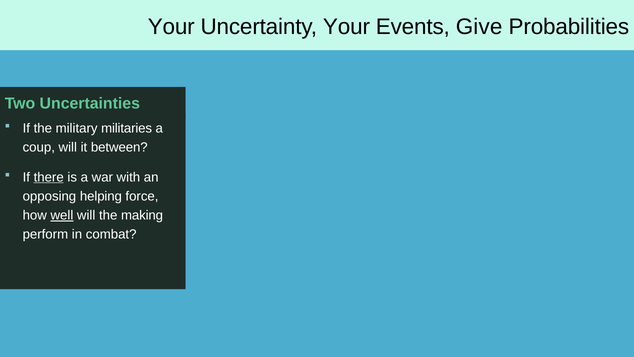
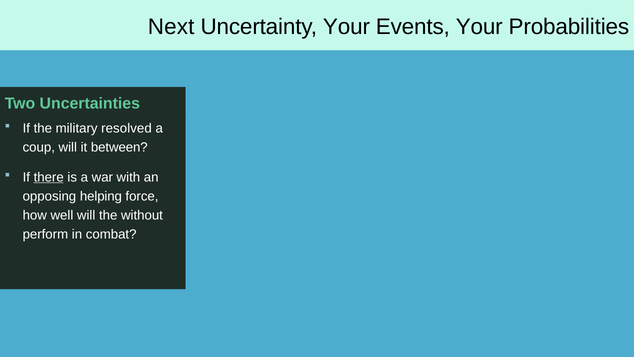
Your: Your -> Next (171, 27)
Events Give: Give -> Your (479, 27)
militaries: militaries -> resolved (126, 128)
well underline: present -> none (62, 215)
making: making -> without (142, 215)
